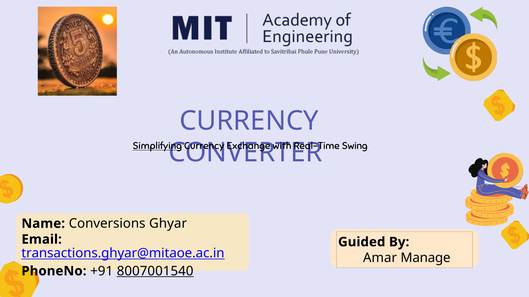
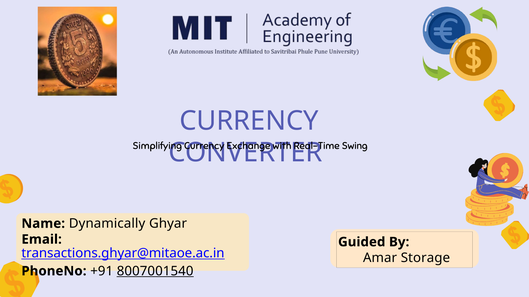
Simplifying underline: present -> none (157, 146)
Conversions: Conversions -> Dynamically (107, 224)
Manage: Manage -> Storage (425, 258)
